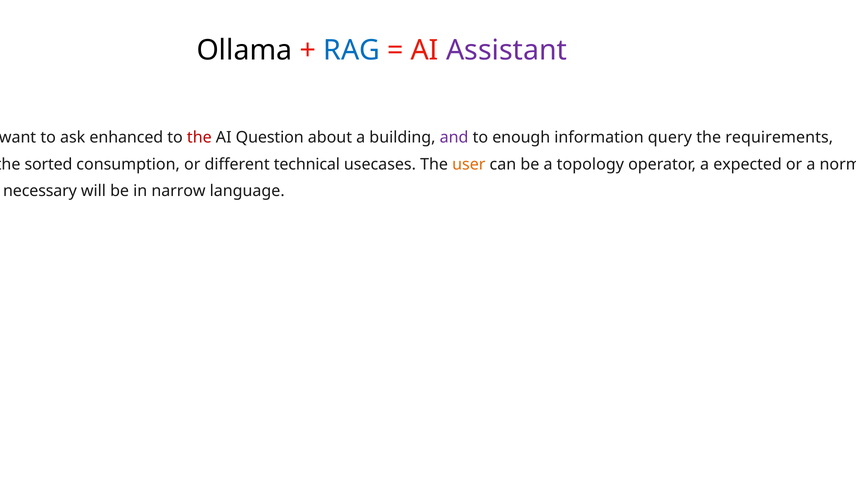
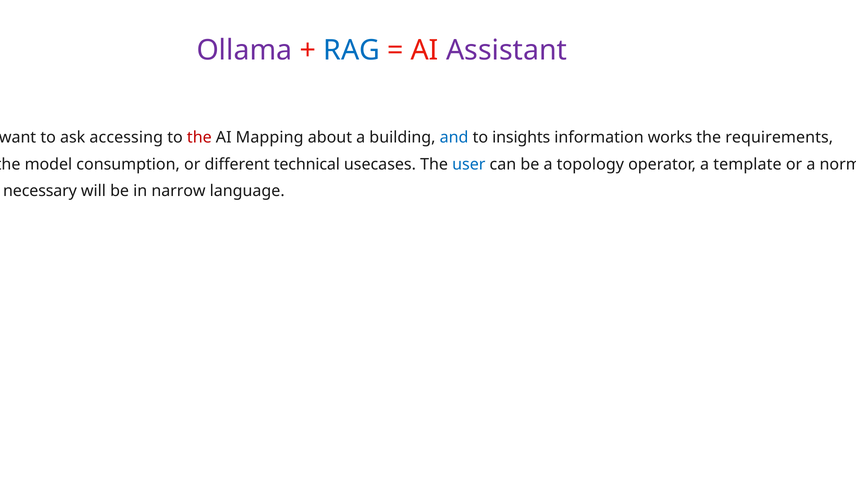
Ollama colour: black -> purple (244, 51)
enhanced: enhanced -> accessing (126, 138)
Question: Question -> Mapping (270, 138)
and colour: purple -> blue (454, 138)
enough: enough -> insights (521, 138)
query: query -> works (670, 138)
sorted: sorted -> model (48, 164)
user colour: orange -> blue (469, 164)
expected: expected -> template (747, 164)
